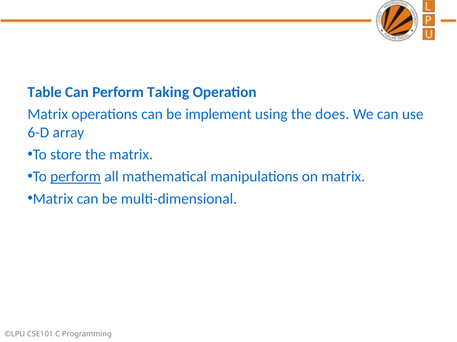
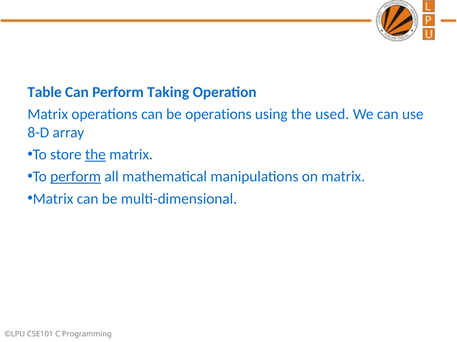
be implement: implement -> operations (218, 115)
does: does -> used (332, 115)
6-D: 6-D -> 8-D (38, 133)
the underline: none -> present (95, 155)
